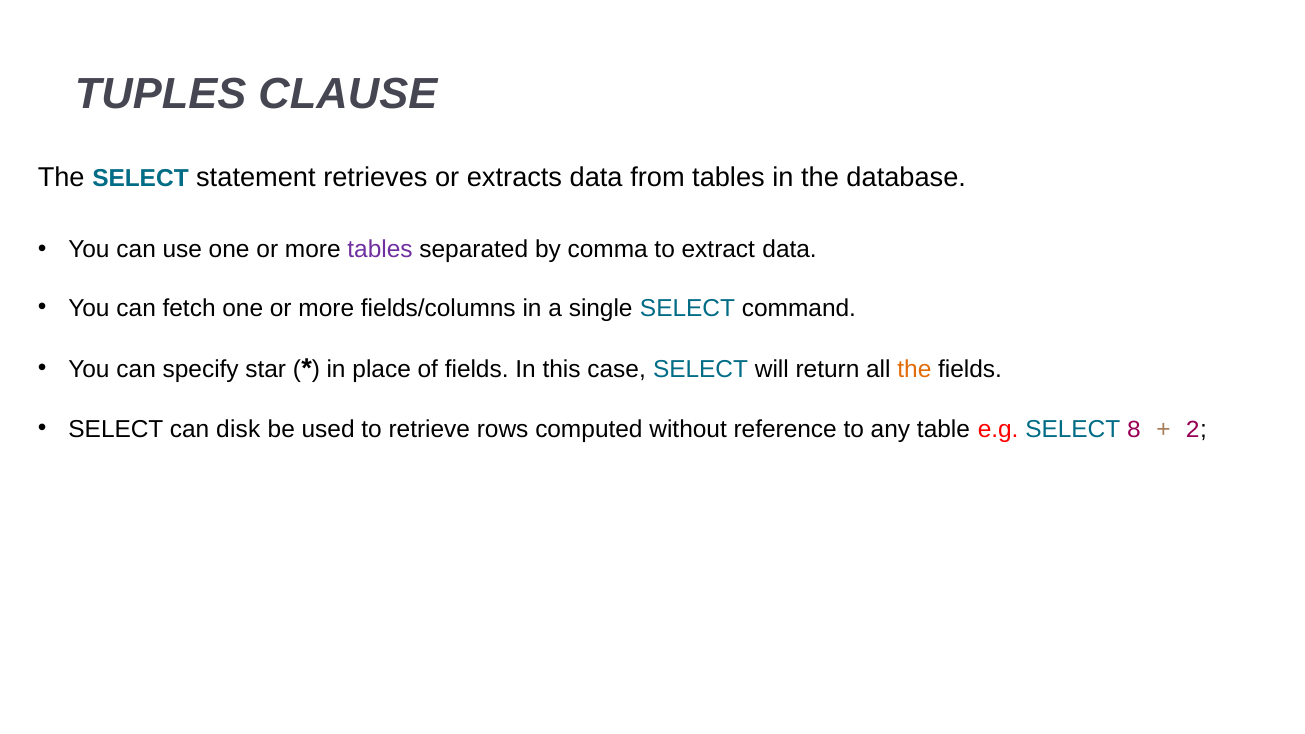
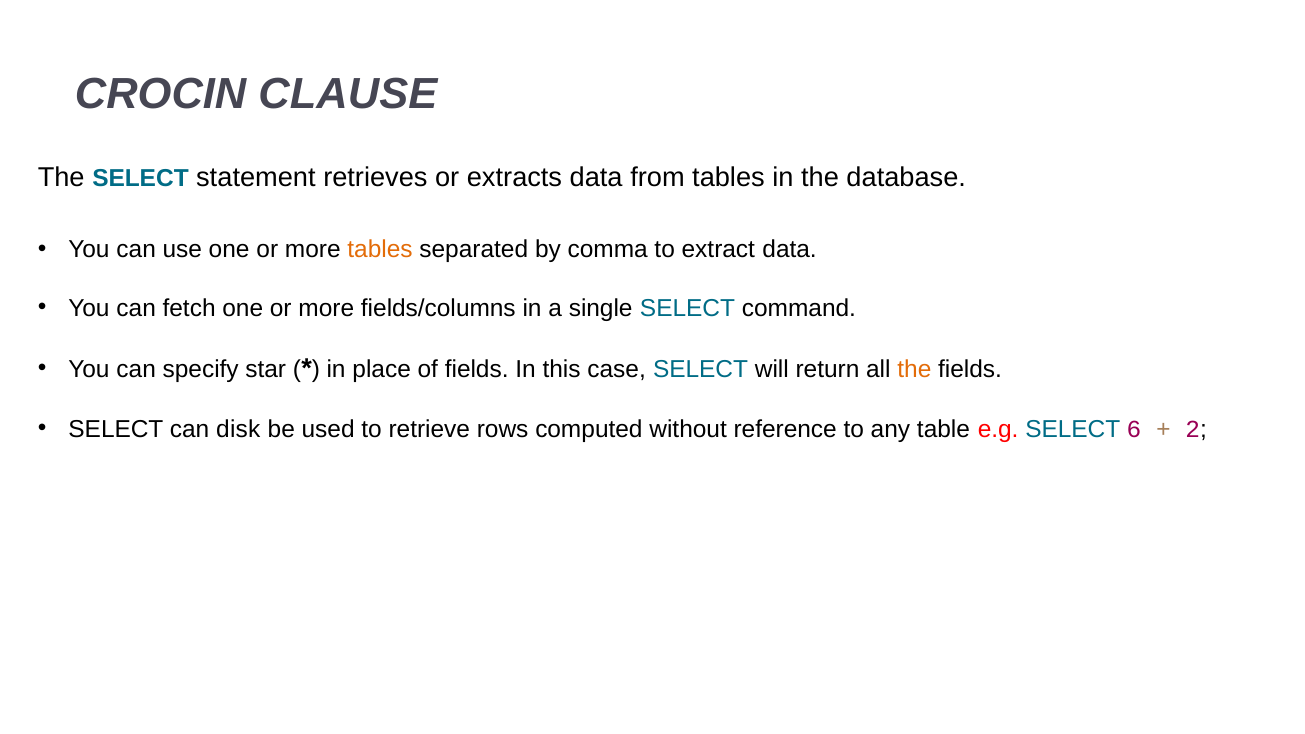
TUPLES: TUPLES -> CROCIN (161, 94)
tables colour: purple -> orange (380, 250)
8: 8 -> 6 (1134, 429)
